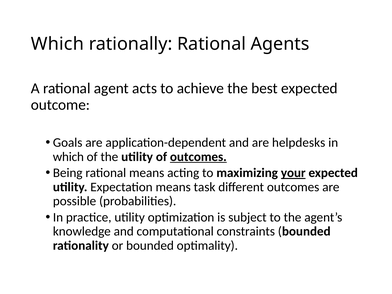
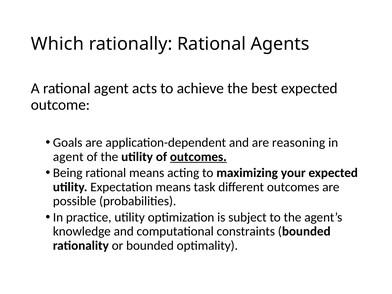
helpdesks: helpdesks -> reasoning (299, 143)
which: which -> agent (68, 157)
your underline: present -> none (293, 173)
